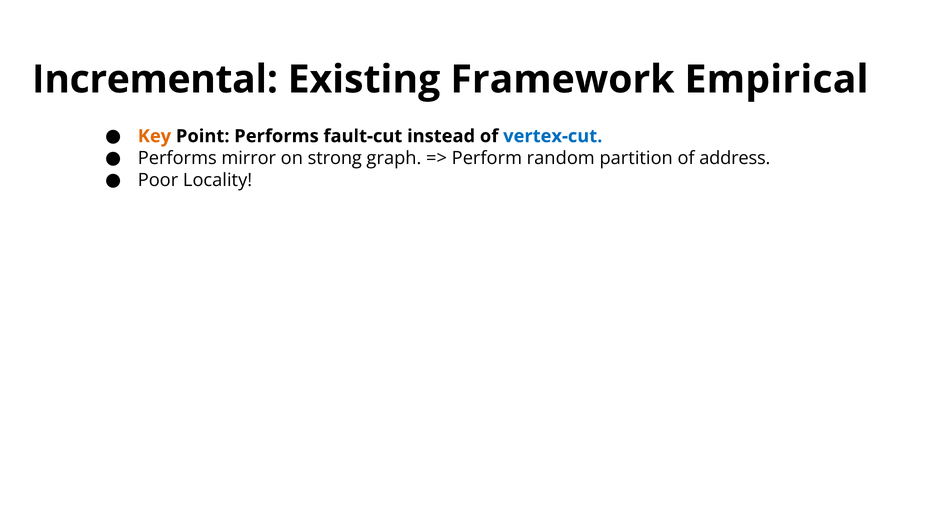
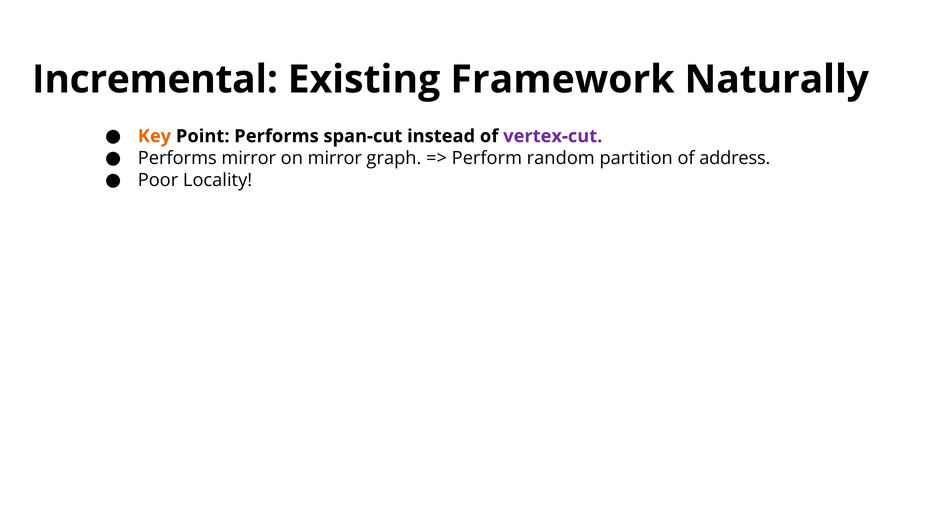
Empirical: Empirical -> Naturally (777, 80)
fault-cut: fault-cut -> span-cut (363, 136)
vertex-cut colour: blue -> purple (553, 136)
on strong: strong -> mirror (335, 158)
